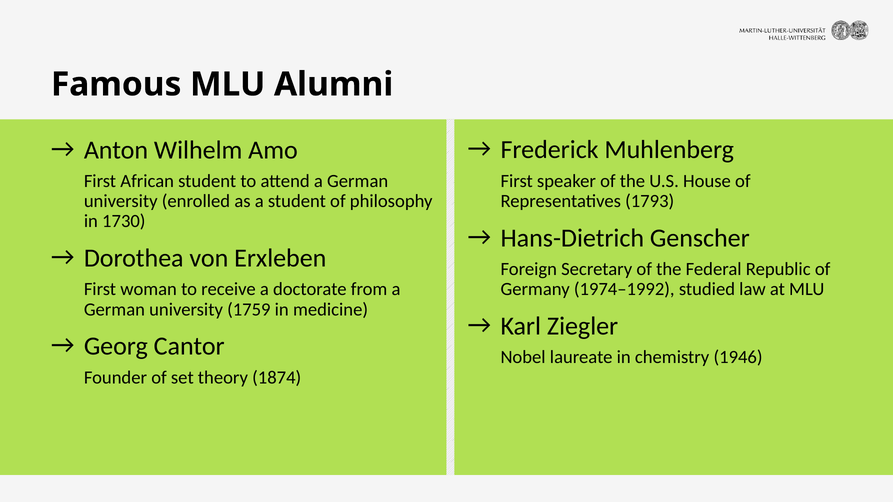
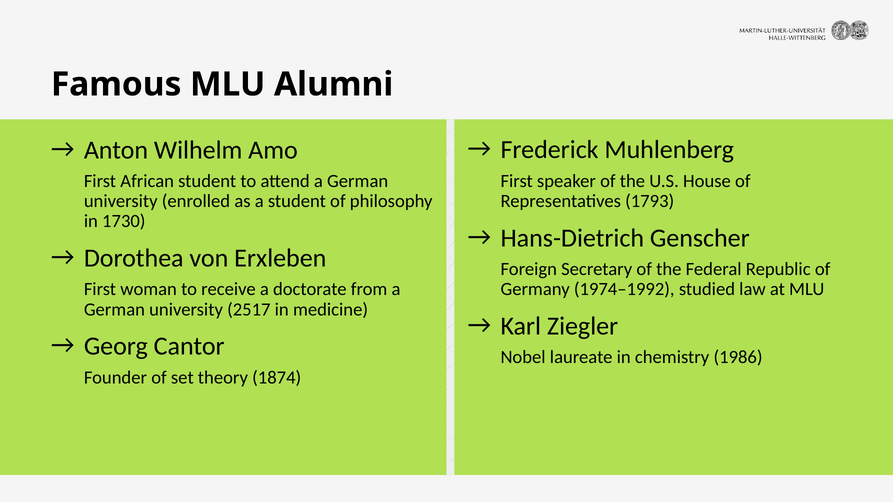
1759: 1759 -> 2517 (249, 310)
1946: 1946 -> 1986 (738, 358)
